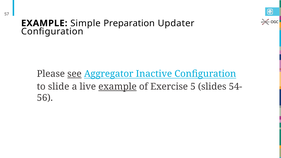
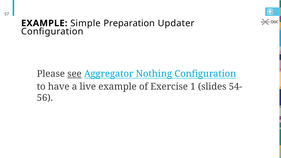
Inactive: Inactive -> Nothing (154, 74)
slide: slide -> have (59, 87)
example underline: present -> none (118, 87)
5: 5 -> 1 (193, 87)
